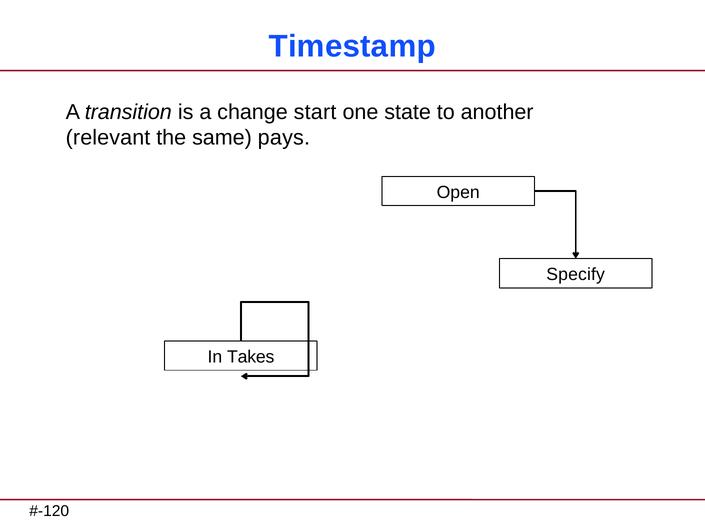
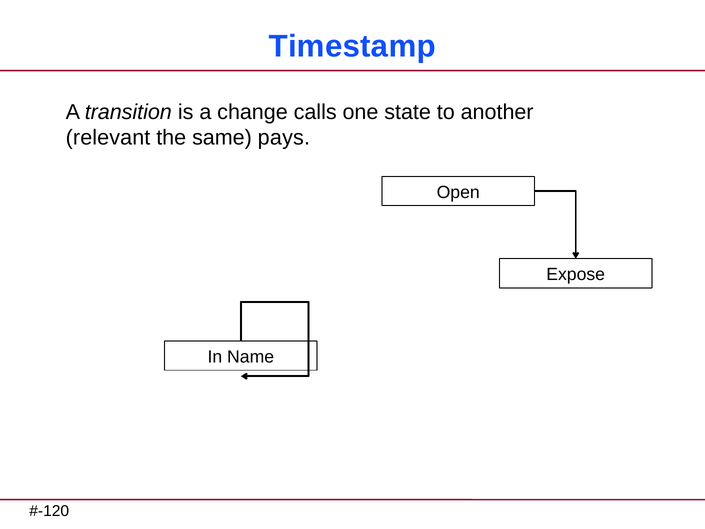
start: start -> calls (315, 112)
Specify: Specify -> Expose (576, 274)
Takes: Takes -> Name (251, 357)
